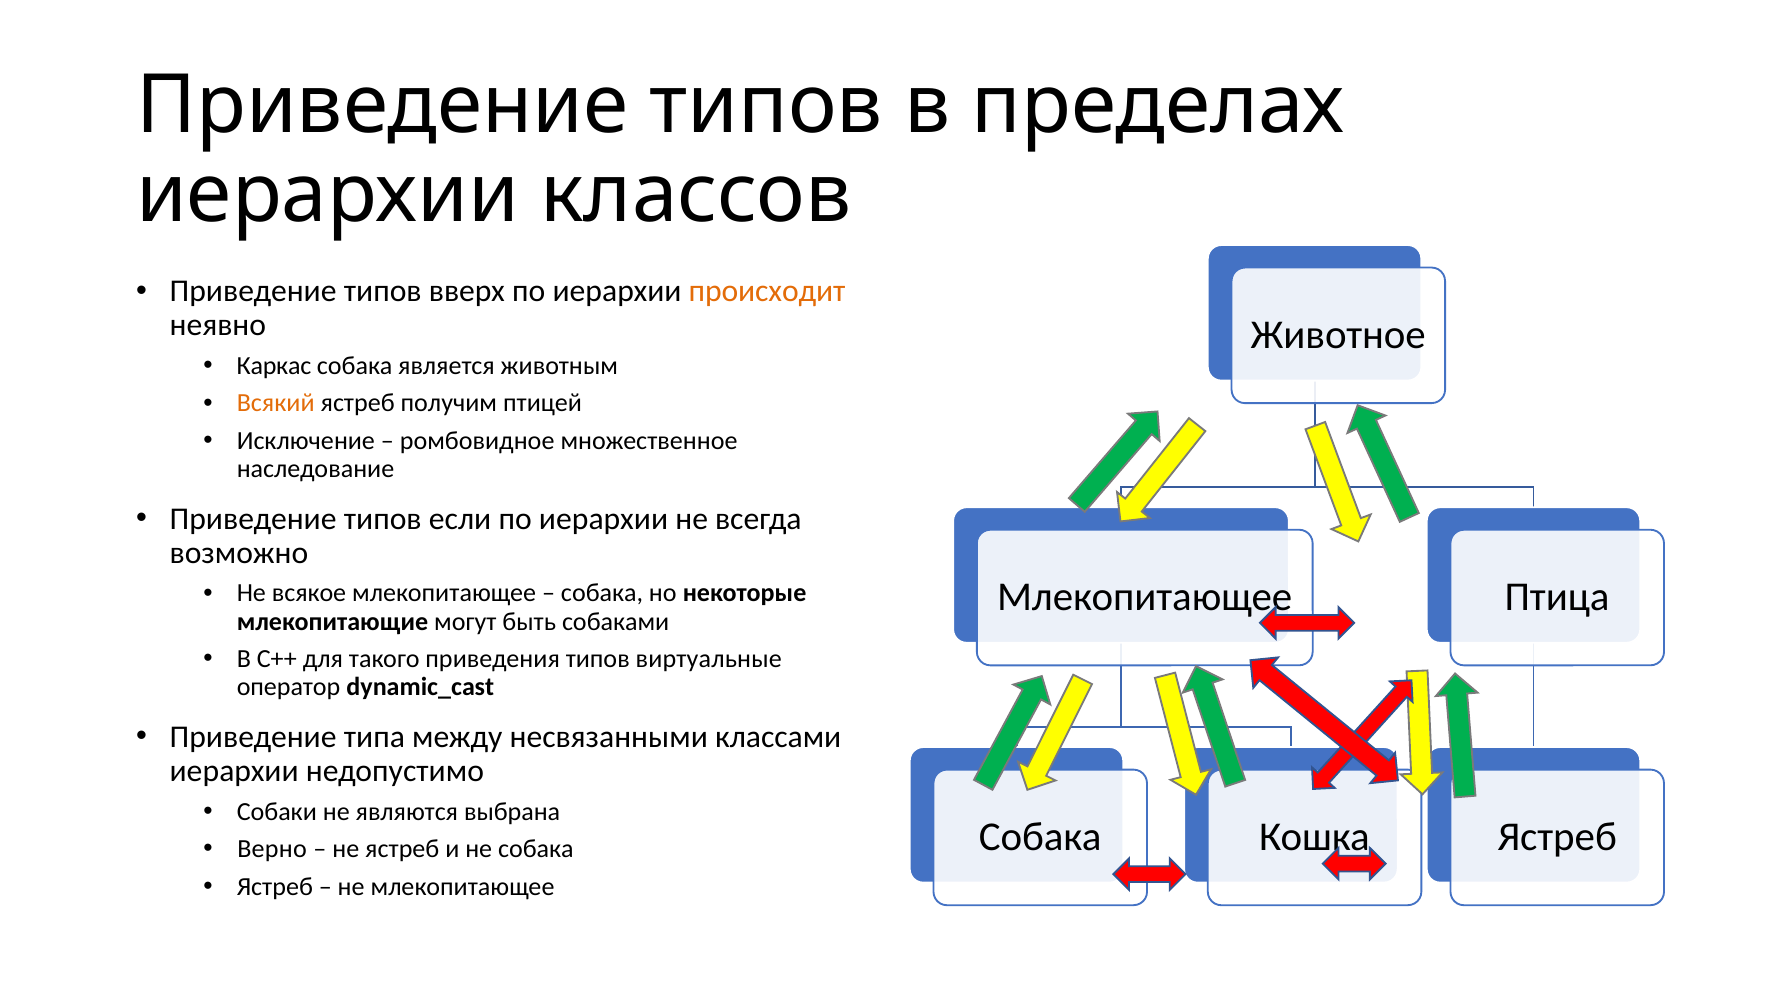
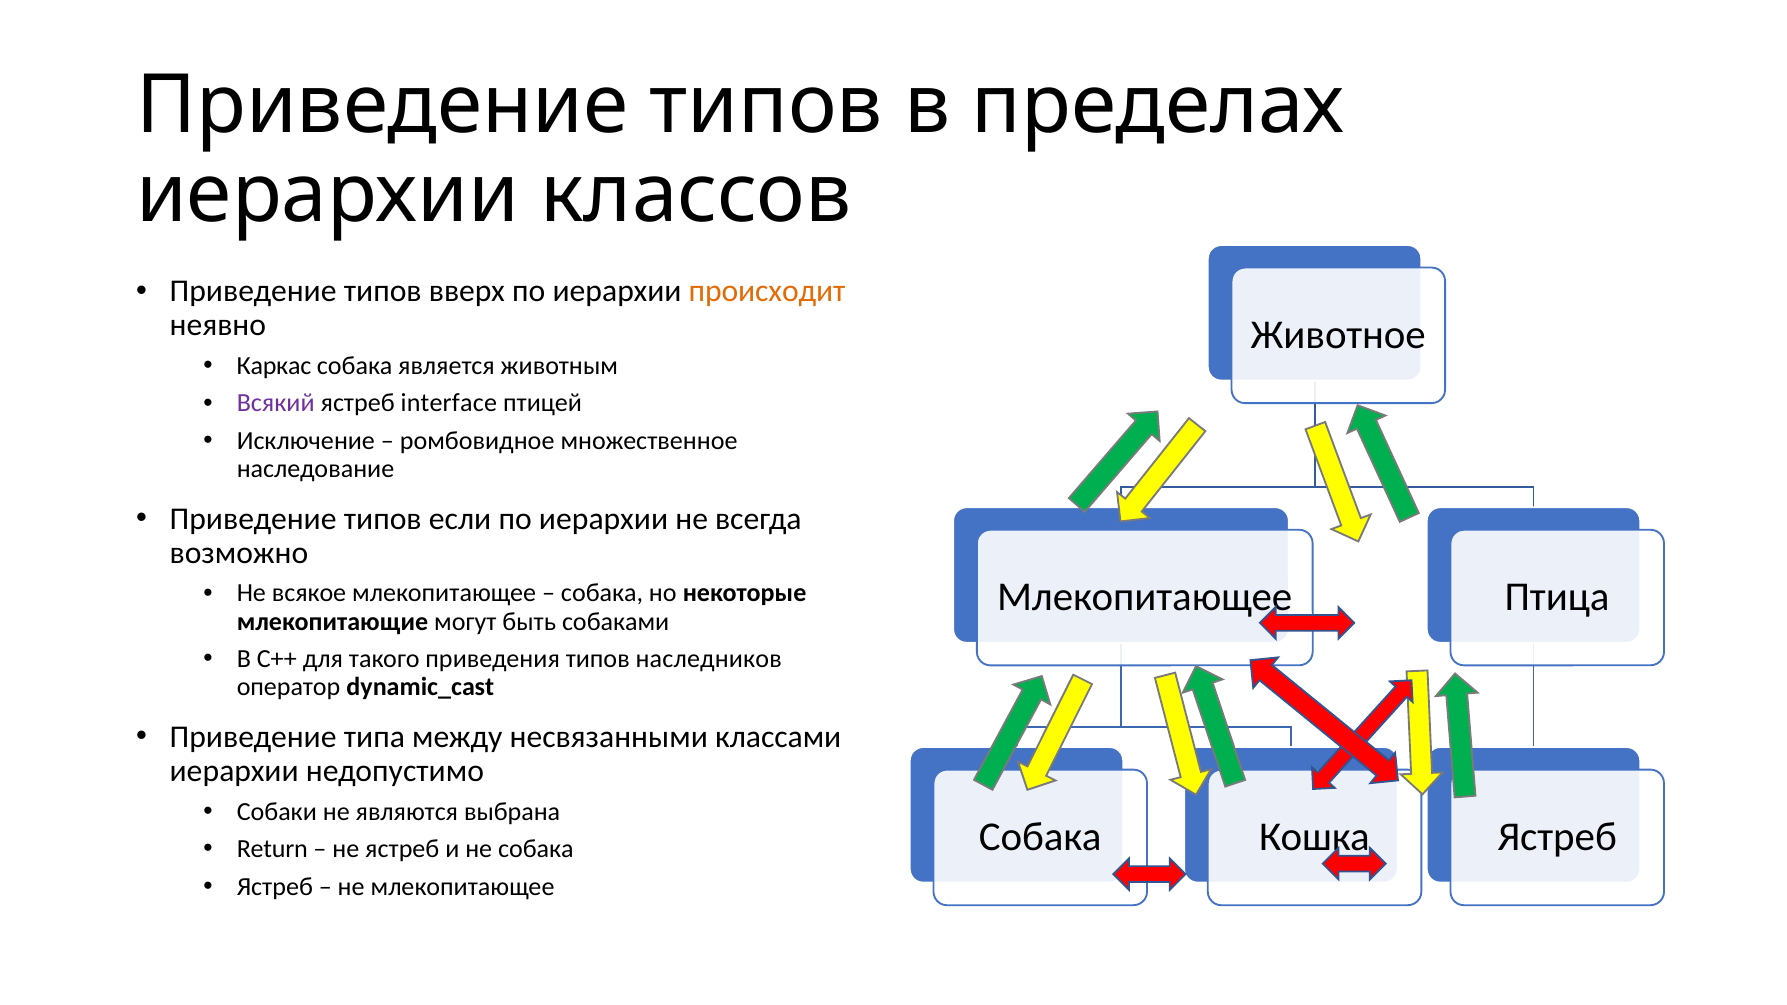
Всякий colour: orange -> purple (276, 403)
получим: получим -> interface (449, 403)
виртуальные: виртуальные -> наследников (709, 659)
Верно: Верно -> Return (272, 849)
